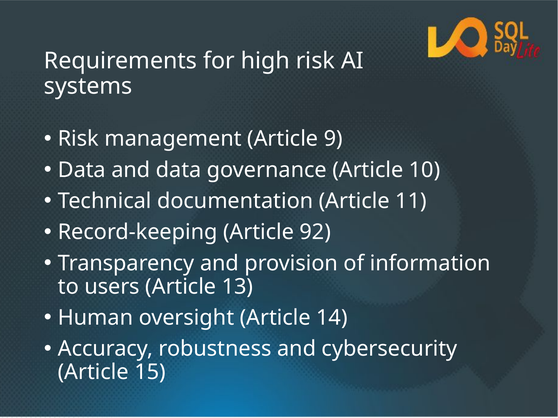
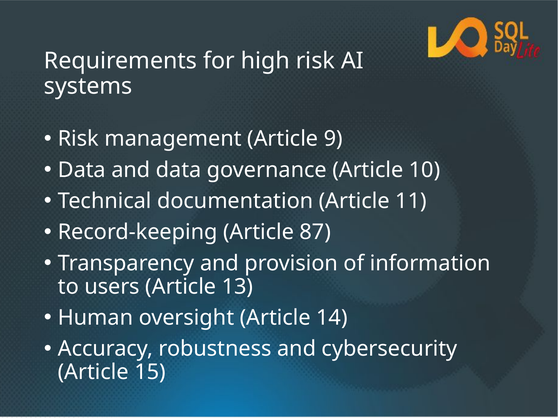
92: 92 -> 87 (315, 232)
